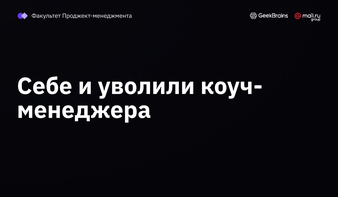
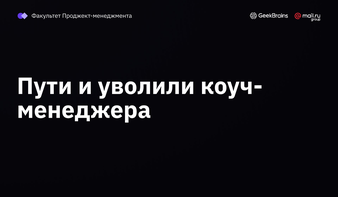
Себе: Себе -> Пути (45, 86)
